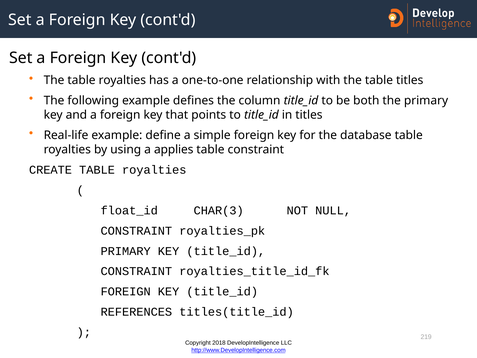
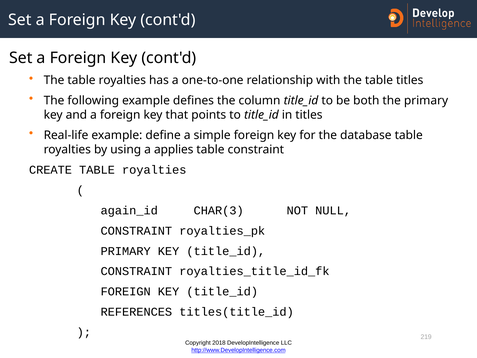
float_id: float_id -> again_id (129, 210)
